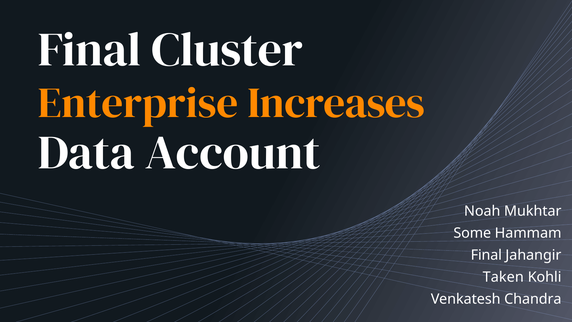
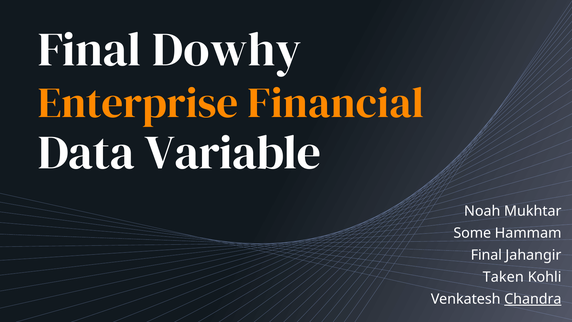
Cluster: Cluster -> Dowhy (227, 50)
Increases: Increases -> Financial (336, 103)
Account: Account -> Variable (233, 153)
Chandra underline: none -> present (533, 299)
